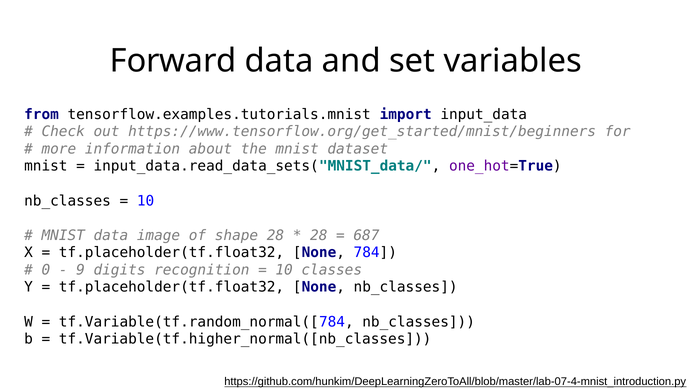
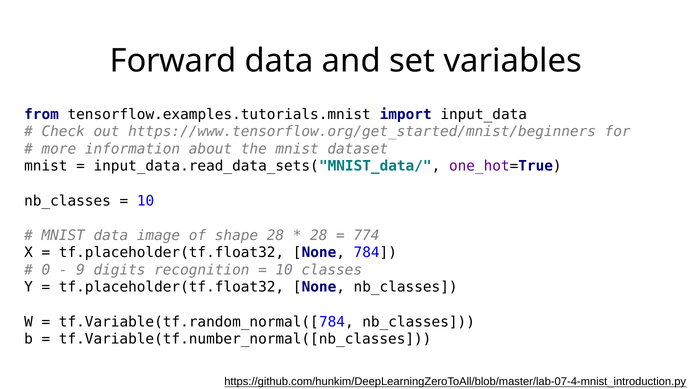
687: 687 -> 774 (366, 236)
tf.Variable(tf.higher_normal([nb_classes: tf.Variable(tf.higher_normal([nb_classes -> tf.Variable(tf.number_normal([nb_classes (245, 339)
